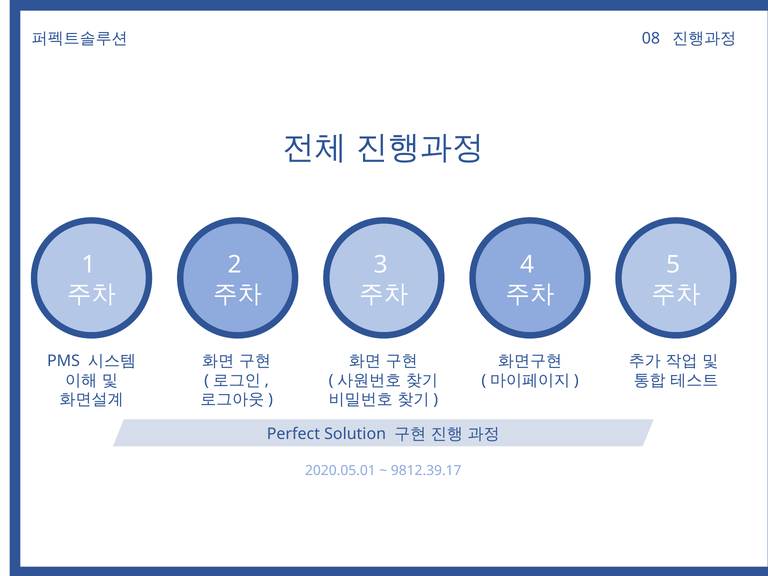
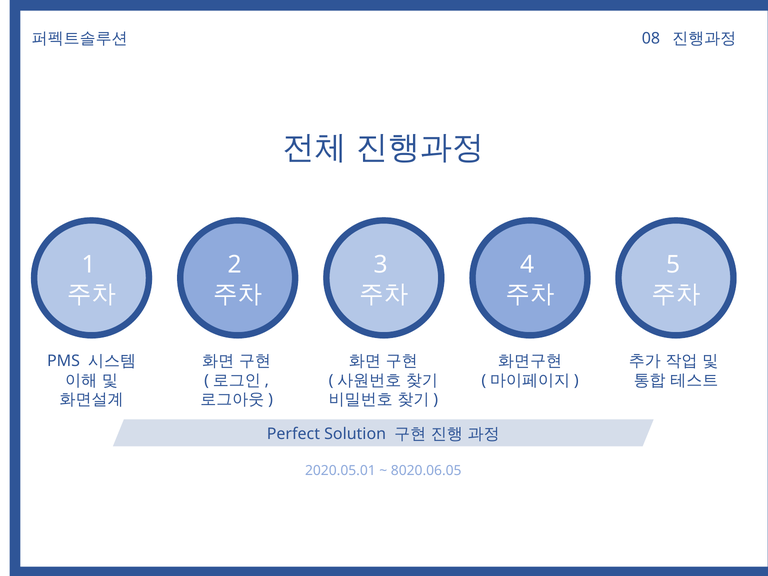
9812.39.17: 9812.39.17 -> 8020.06.05 (426, 471)
